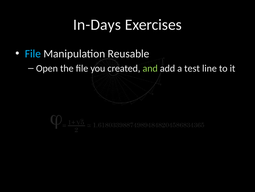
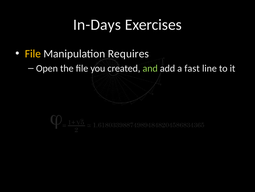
File colour: light blue -> yellow (33, 53)
Reusable: Reusable -> Requires (128, 53)
test: test -> fast (192, 68)
